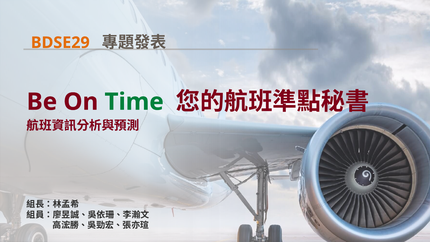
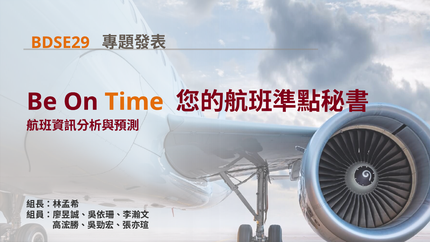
Time colour: green -> orange (134, 102)
